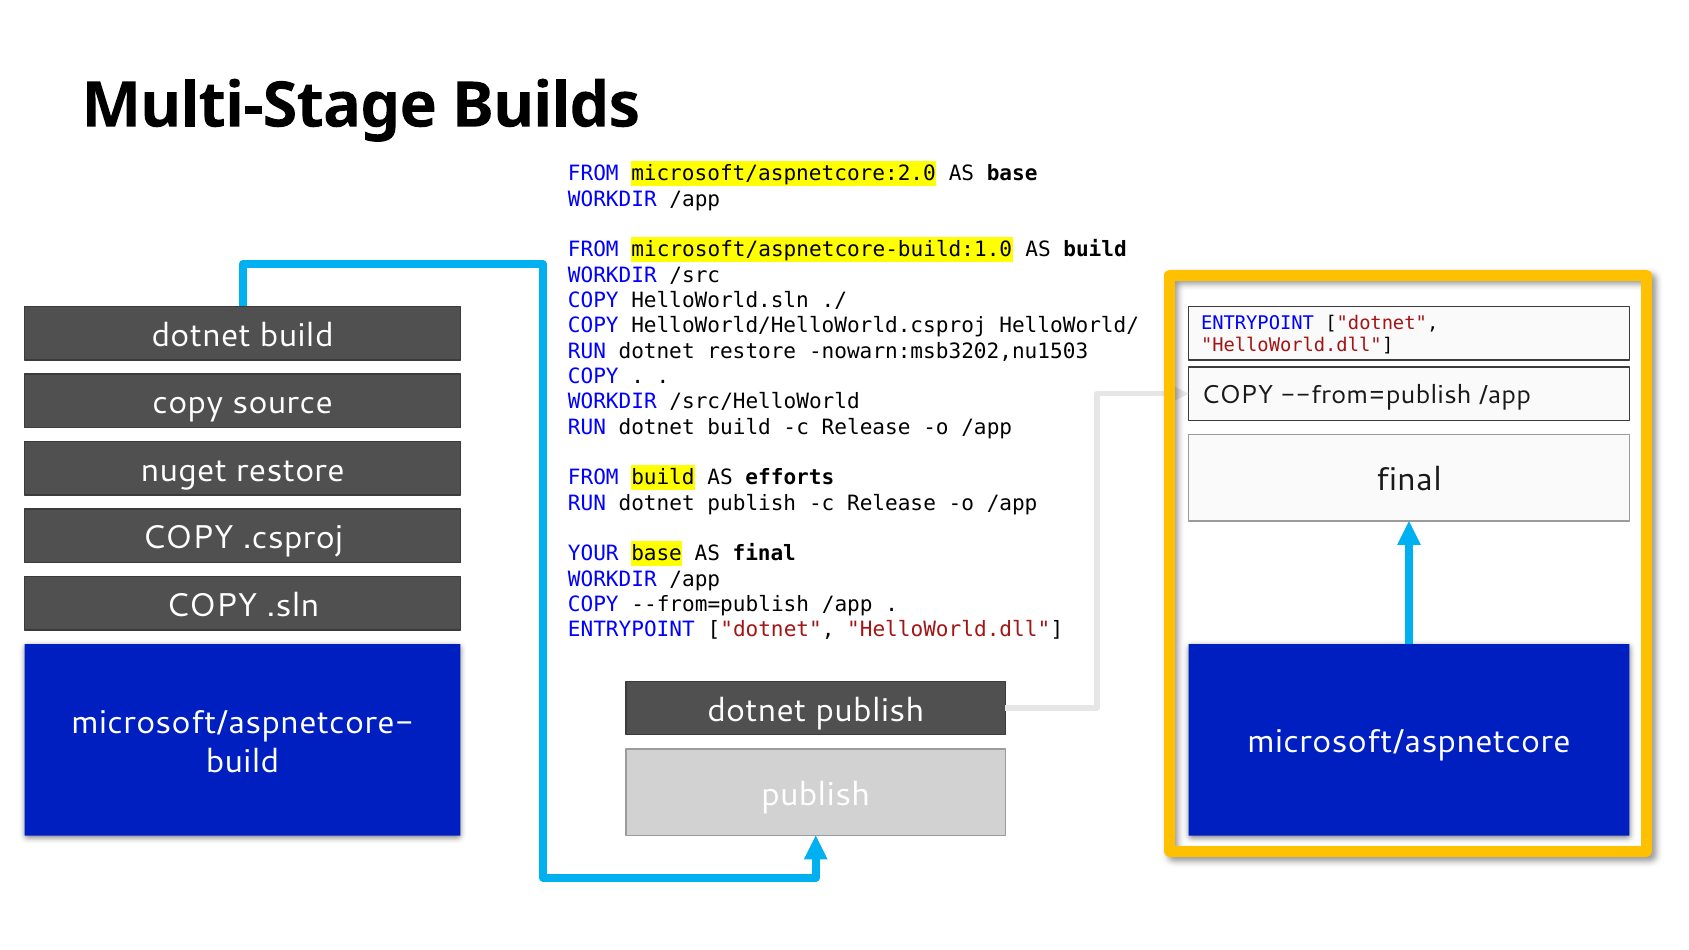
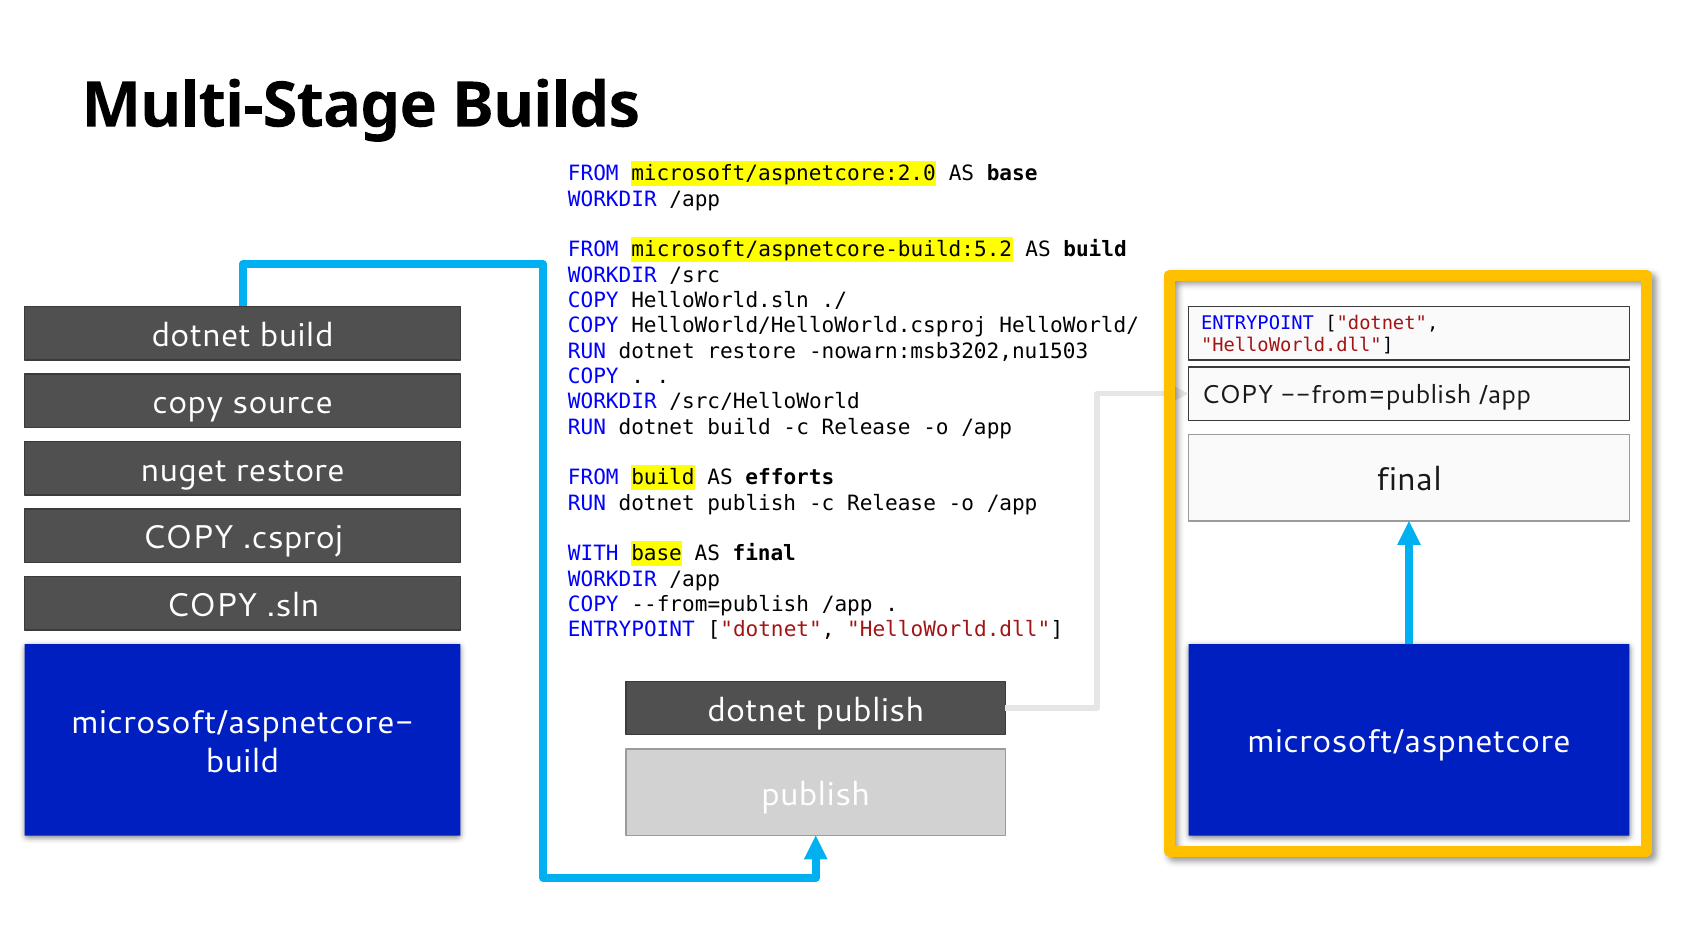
microsoft/aspnetcore-build:1.0: microsoft/aspnetcore-build:1.0 -> microsoft/aspnetcore-build:5.2 (822, 250)
YOUR: YOUR -> WITH (593, 554)
